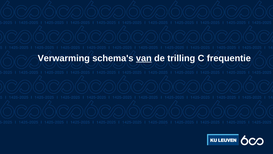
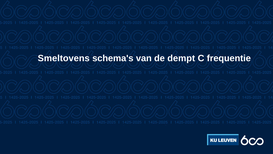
Verwarming: Verwarming -> Smeltovens (64, 58)
van underline: present -> none (144, 58)
trilling: trilling -> dempt (181, 58)
